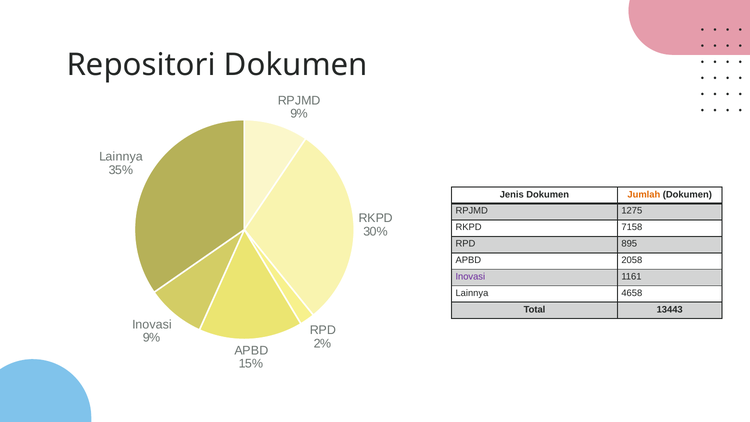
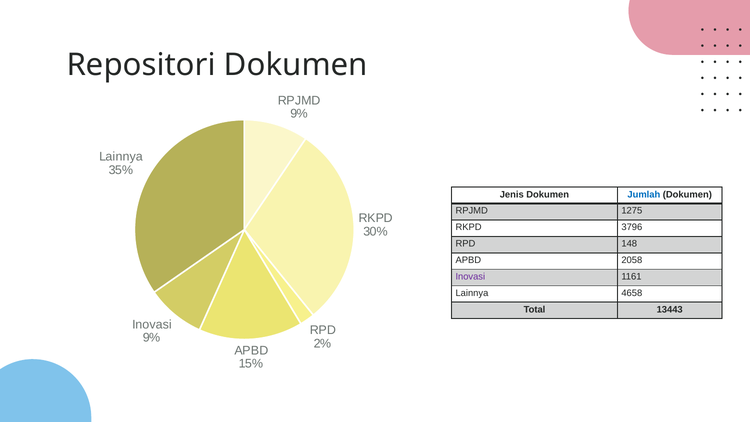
Jumlah colour: orange -> blue (644, 194)
7158: 7158 -> 3796 (632, 227)
895: 895 -> 148 (629, 244)
